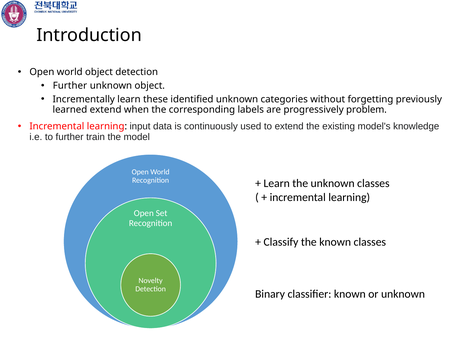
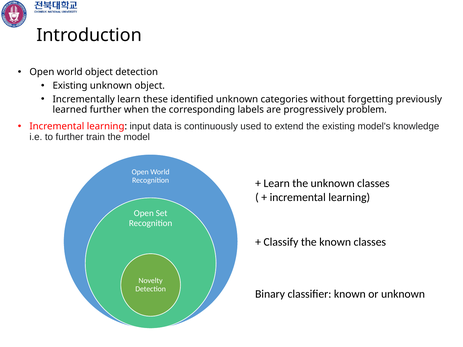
Further: Further -> Existing (70, 86)
learned extend: extend -> further (106, 110)
